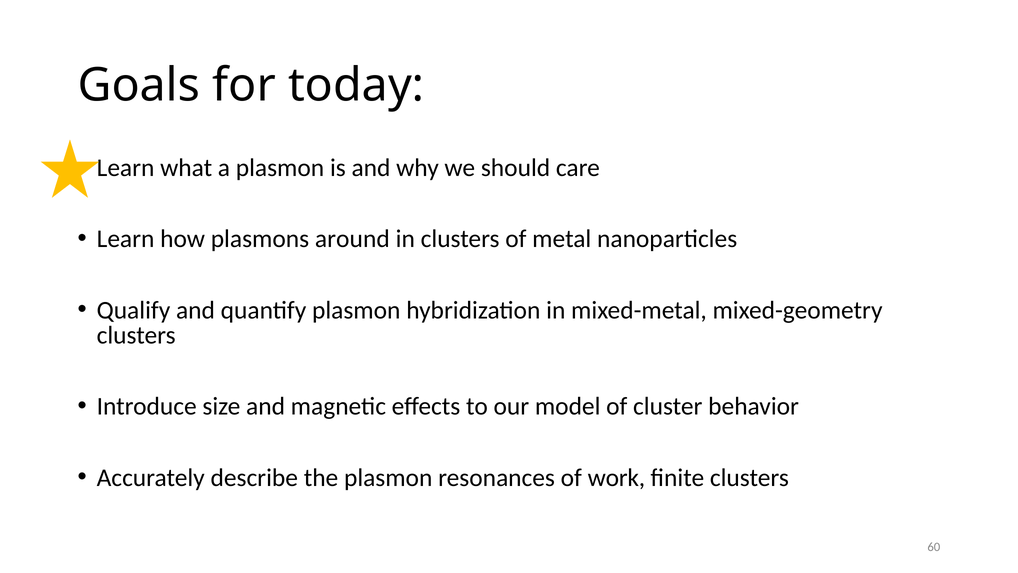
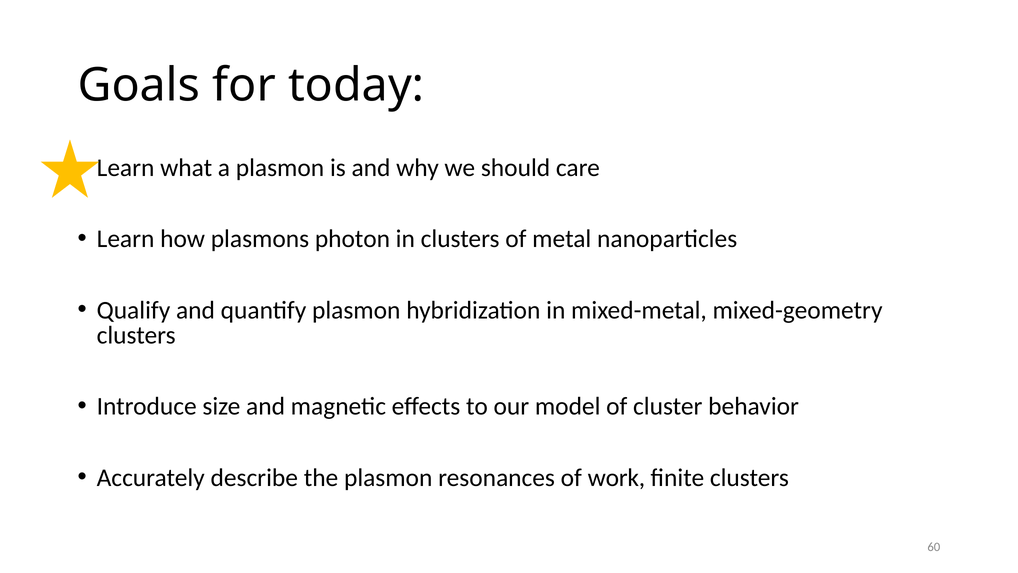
around: around -> photon (352, 239)
